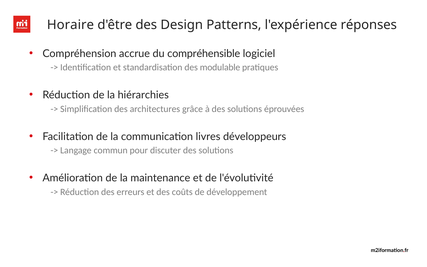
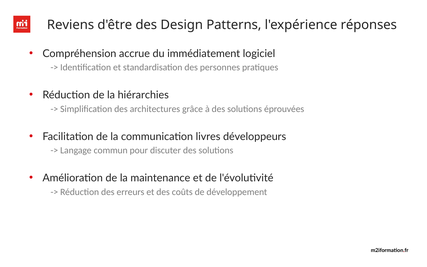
Horaire: Horaire -> Reviens (71, 25)
compréhensible: compréhensible -> immédiatement (204, 53)
modulable: modulable -> personnes (220, 67)
